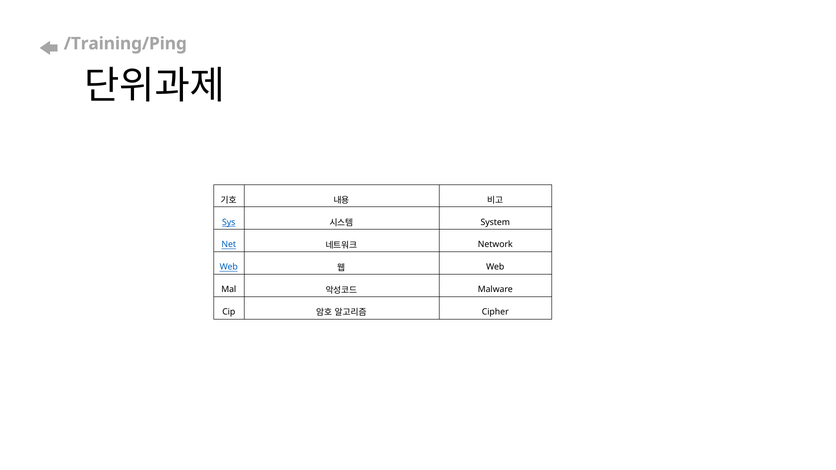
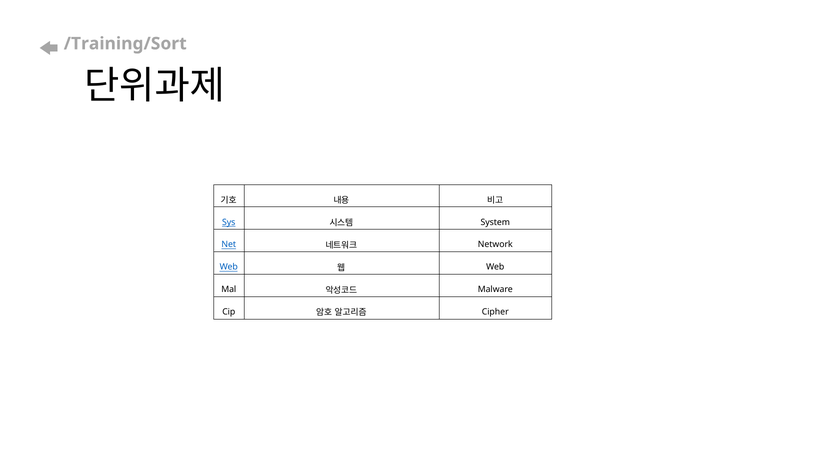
/Training/Ping: /Training/Ping -> /Training/Sort (125, 44)
